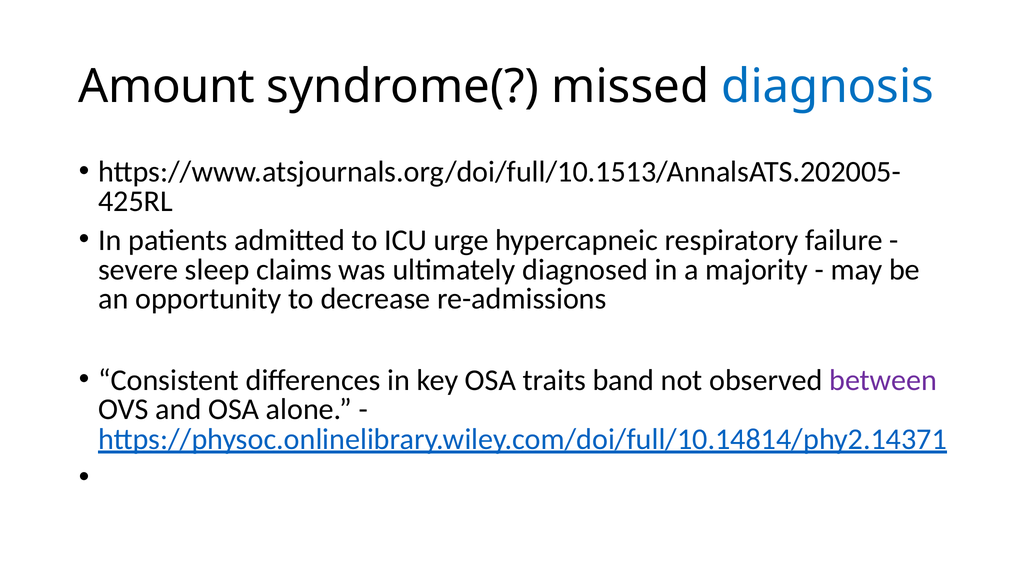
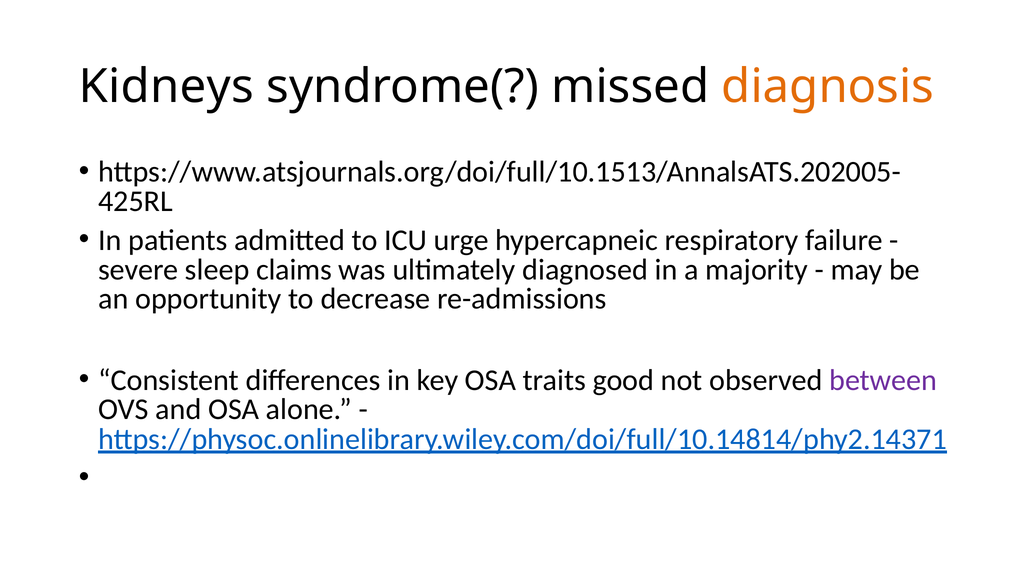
Amount: Amount -> Kidneys (166, 87)
diagnosis colour: blue -> orange (828, 87)
band: band -> good (623, 381)
